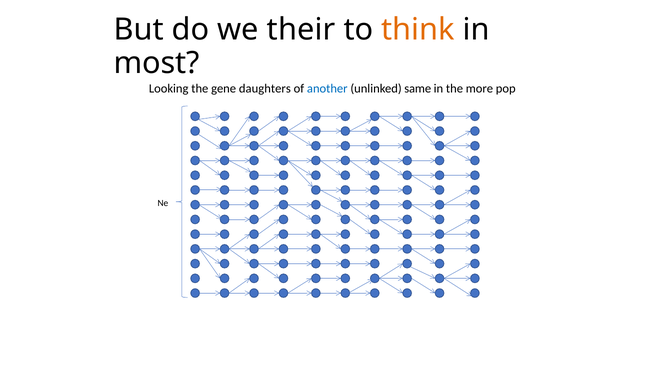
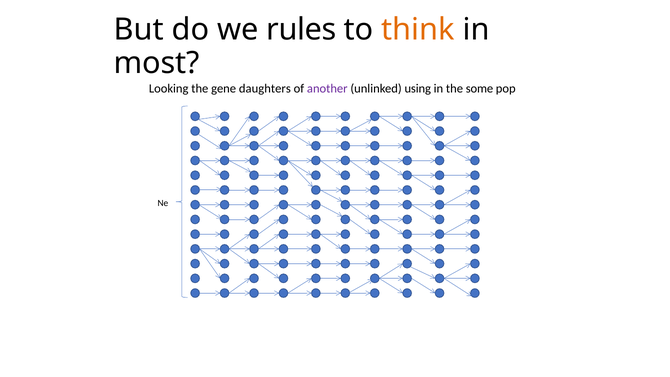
their: their -> rules (301, 30)
another colour: blue -> purple (327, 89)
same: same -> using (418, 89)
more: more -> some (479, 89)
